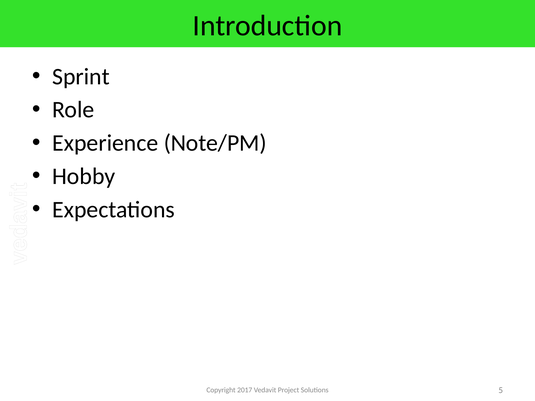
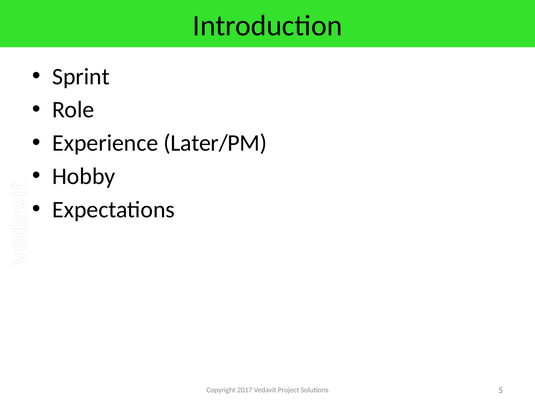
Note/PM: Note/PM -> Later/PM (215, 143)
